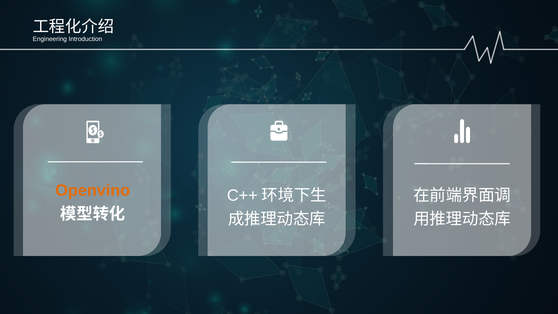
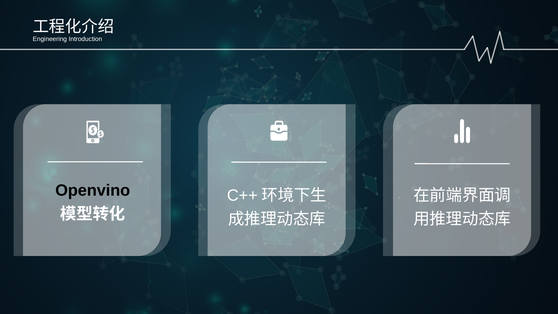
Openvino colour: orange -> black (93, 190)
